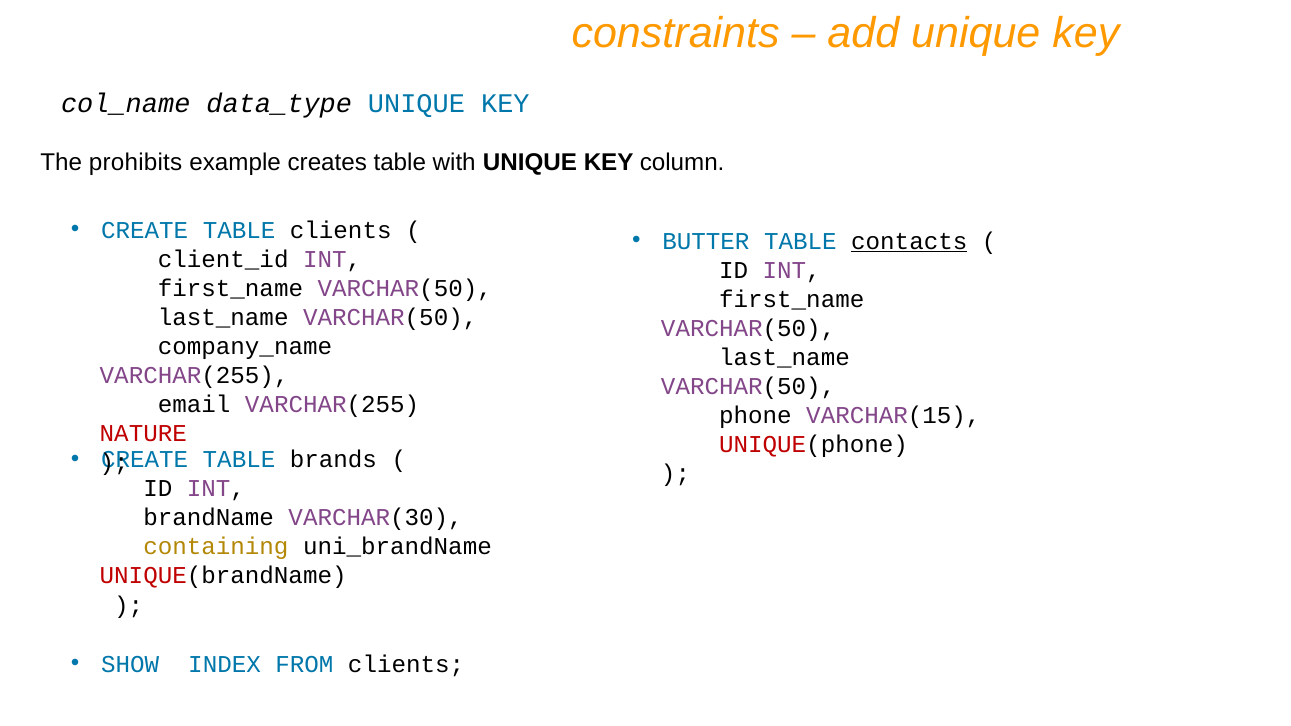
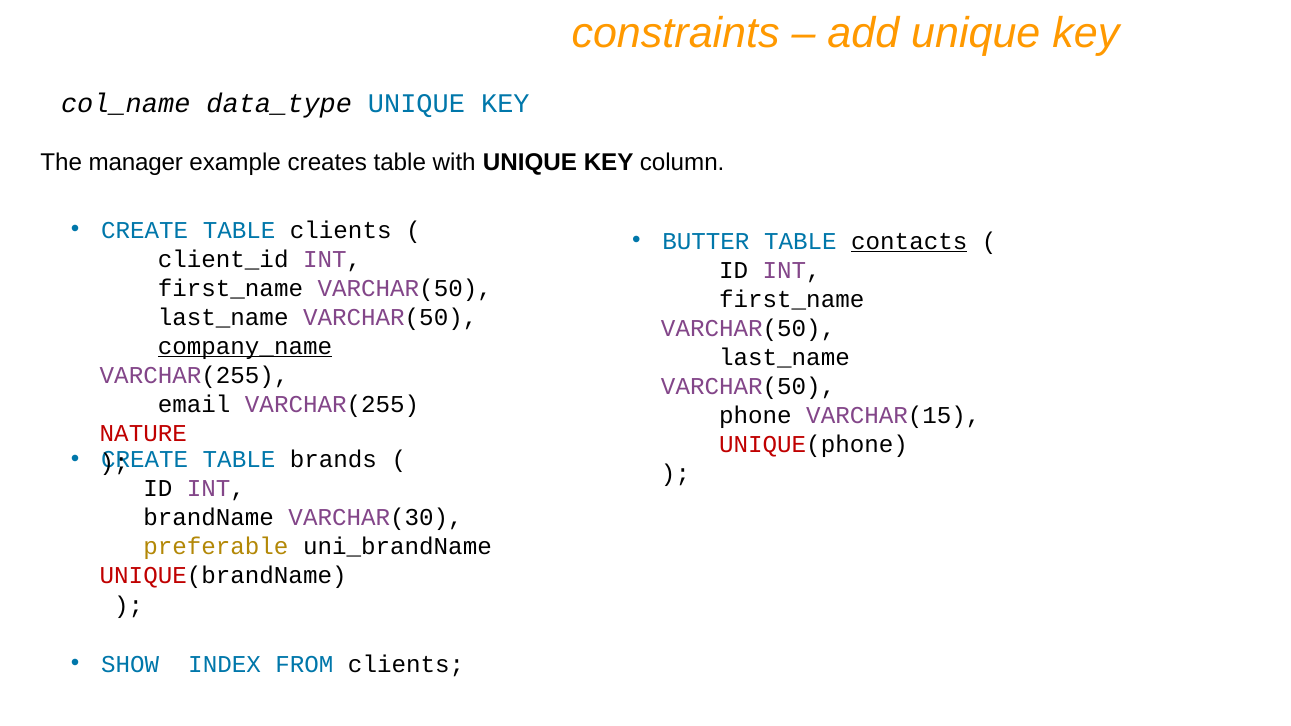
prohibits: prohibits -> manager (136, 163)
company_name underline: none -> present (245, 346)
containing: containing -> preferable (216, 547)
